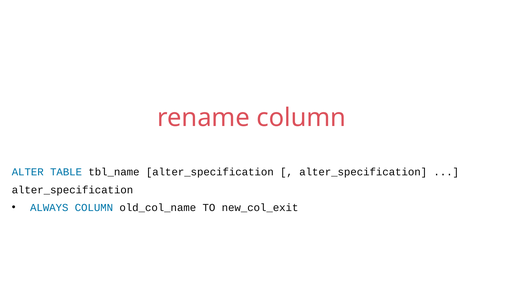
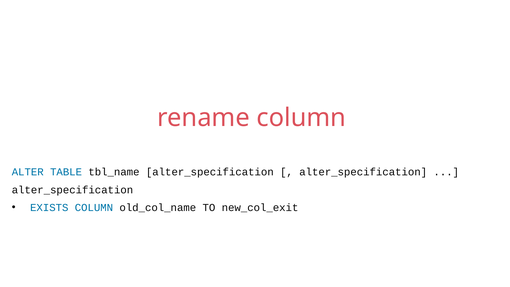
ALWAYS: ALWAYS -> EXISTS (49, 208)
